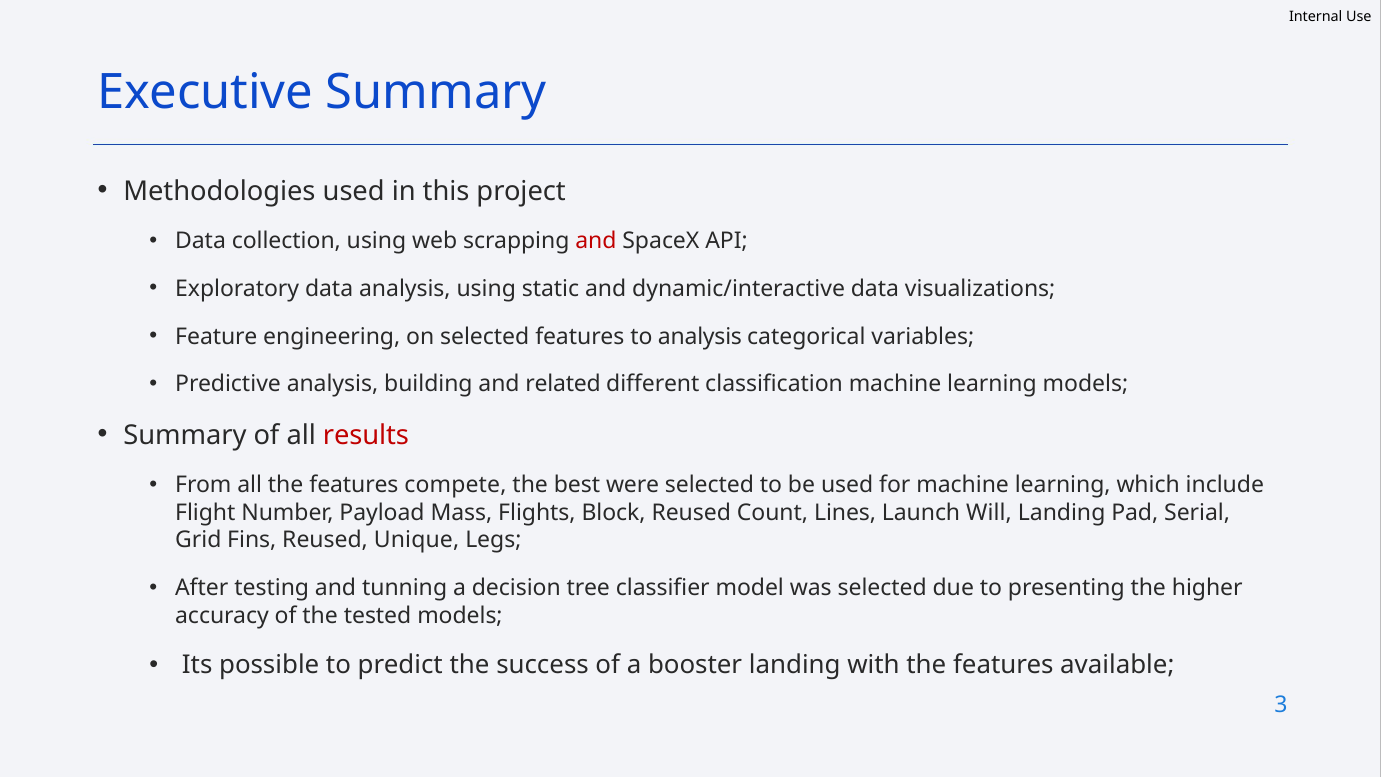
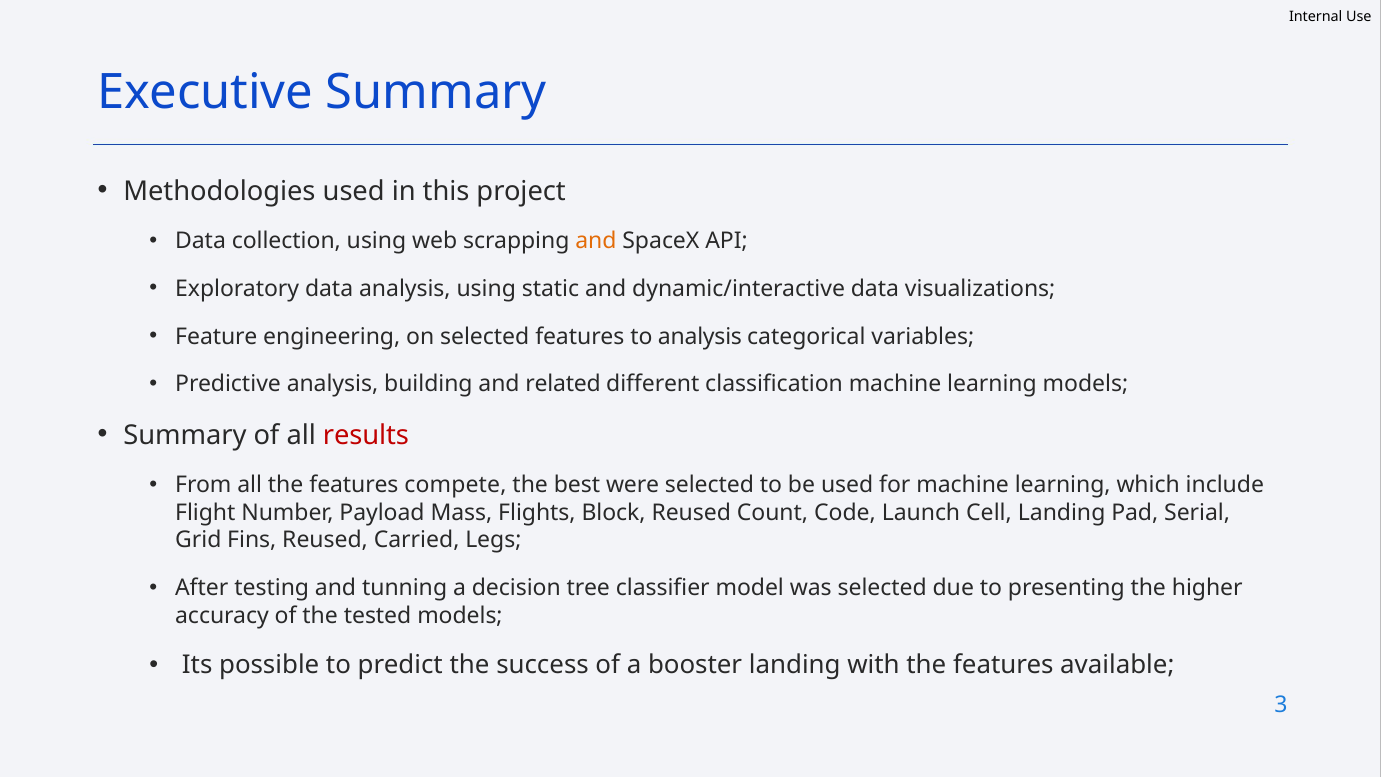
and colour: red -> orange (596, 241)
Lines: Lines -> Code (845, 513)
Will: Will -> Cell (989, 513)
Unique: Unique -> Carried (417, 540)
